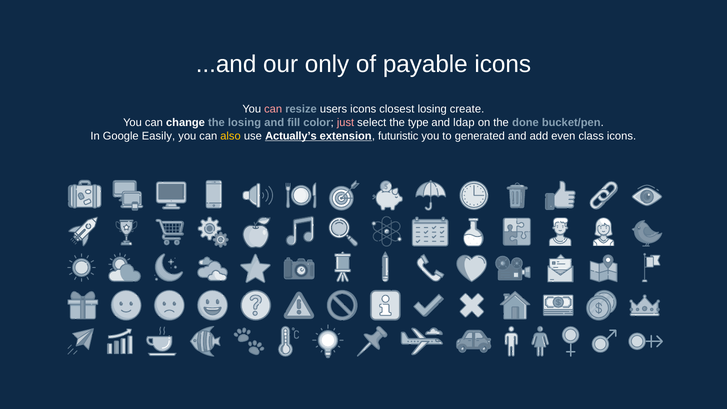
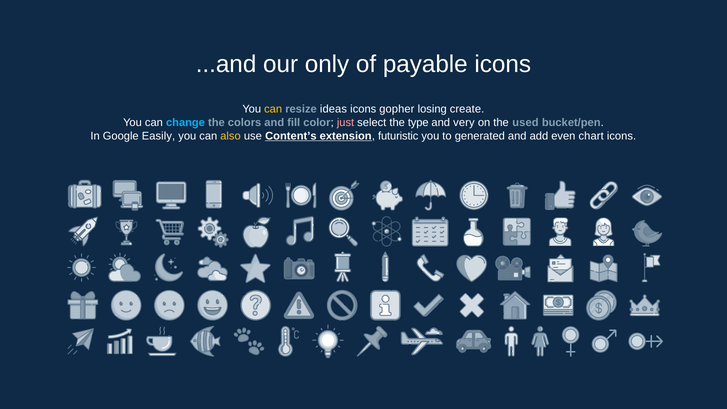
can colour: pink -> yellow (273, 109)
users: users -> ideas (333, 109)
closest: closest -> gopher (397, 109)
change colour: white -> light blue (185, 123)
the losing: losing -> colors (245, 123)
ldap: ldap -> very (464, 123)
done: done -> used (525, 123)
Actually’s: Actually’s -> Content’s (291, 136)
class: class -> chart (591, 136)
